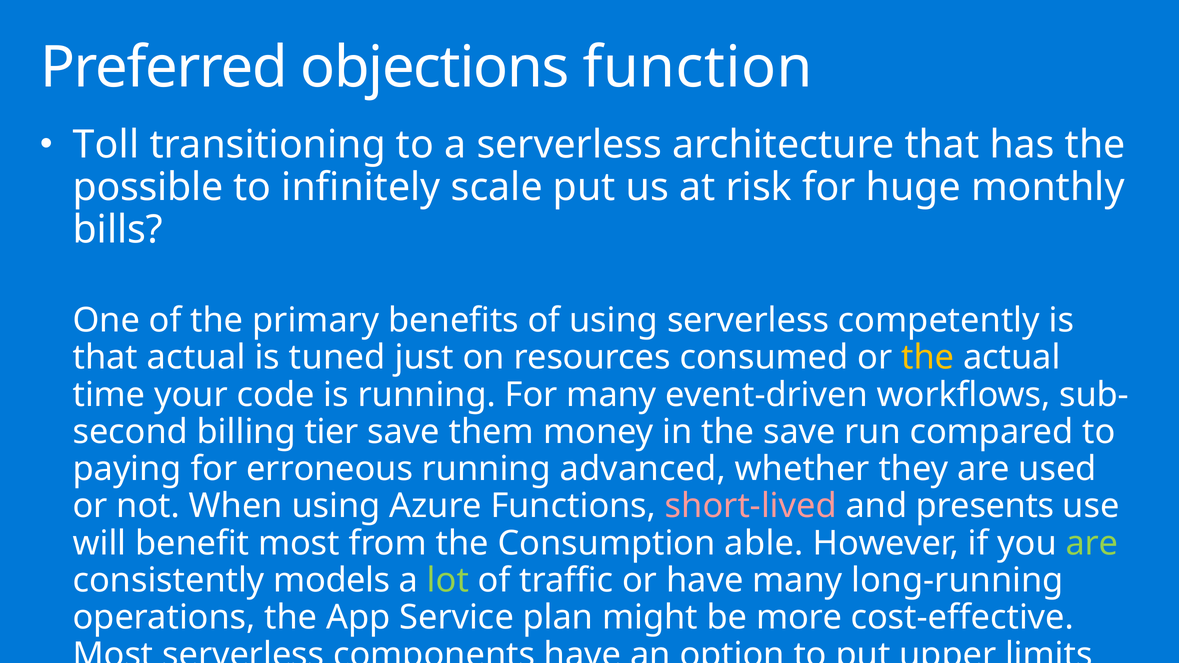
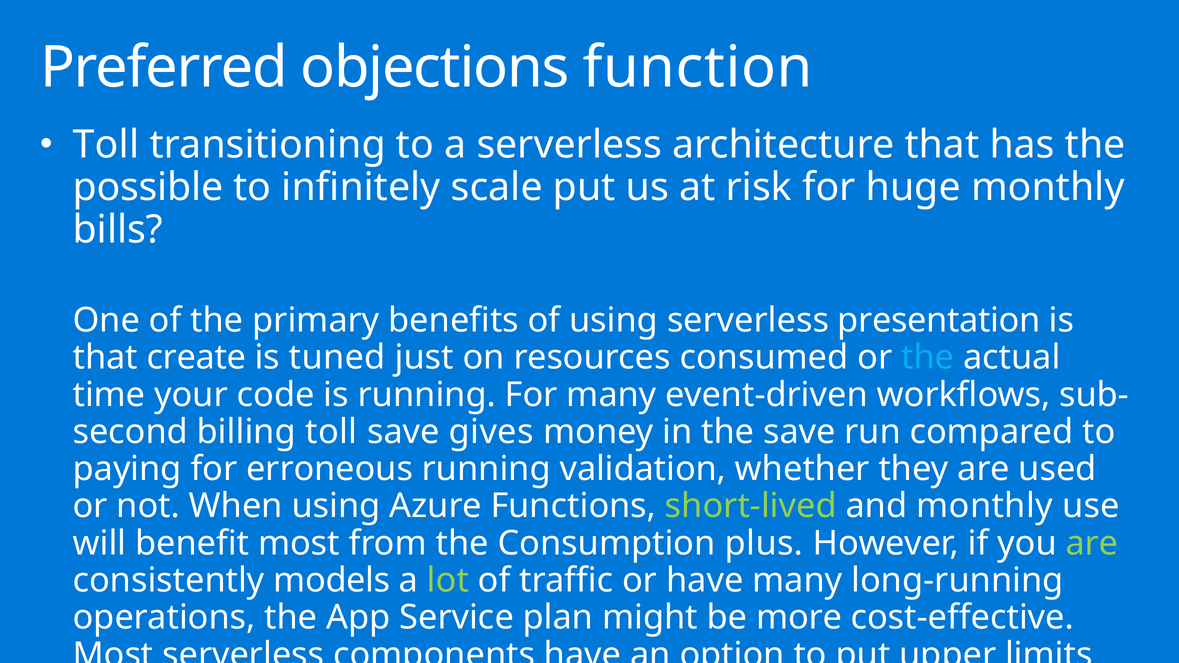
competently: competently -> presentation (939, 321)
that actual: actual -> create (196, 358)
the colour: yellow -> light blue (928, 358)
billing tier: tier -> toll (331, 432)
them: them -> gives (491, 432)
advanced: advanced -> validation (643, 469)
short-lived colour: pink -> light green (751, 506)
and presents: presents -> monthly (985, 506)
able: able -> plus (764, 543)
